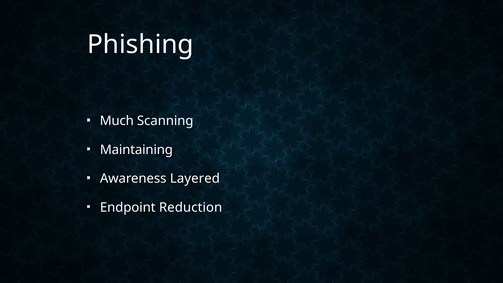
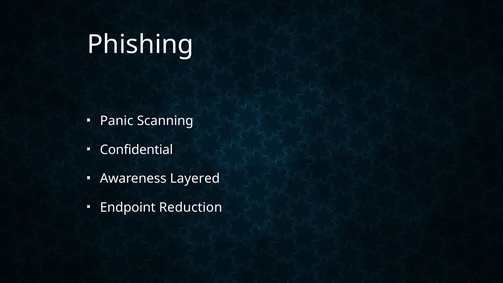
Much: Much -> Panic (117, 121)
Maintaining: Maintaining -> Confidential (136, 150)
